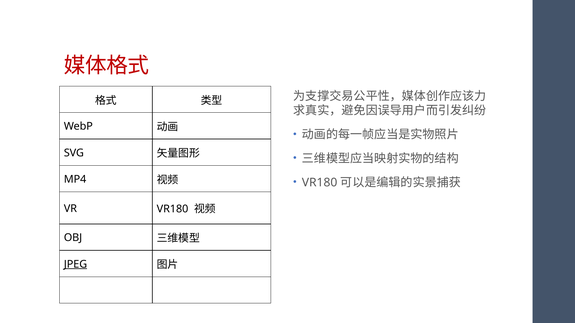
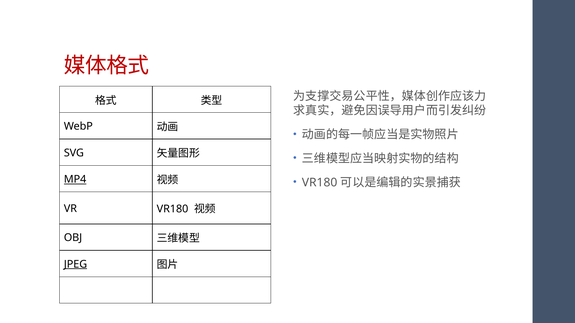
MP4 underline: none -> present (75, 179)
